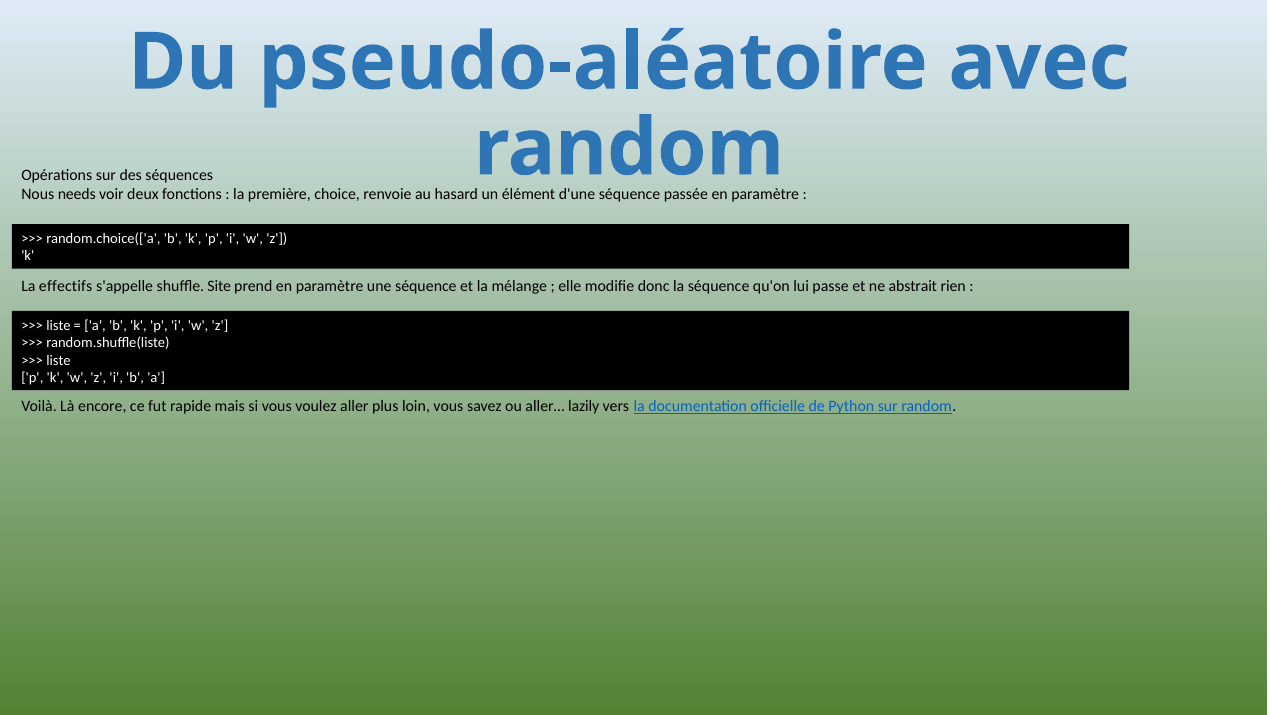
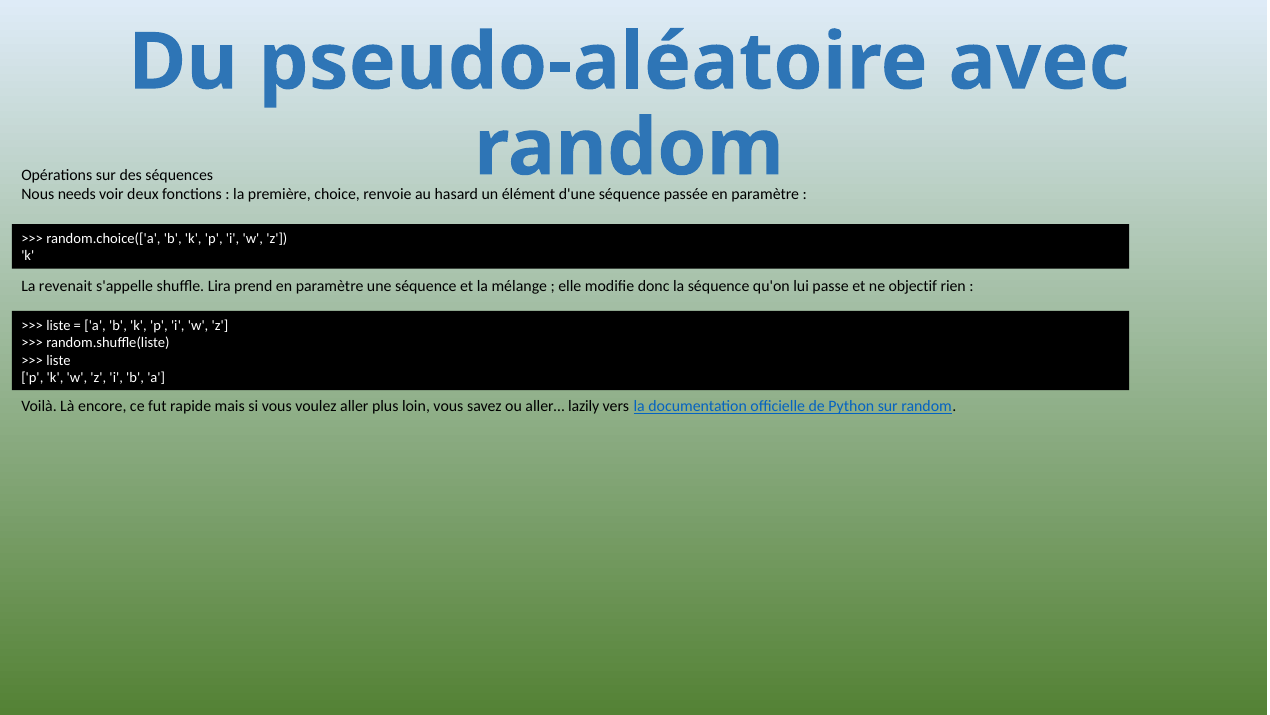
effectifs: effectifs -> revenait (66, 286)
Site: Site -> Lira (219, 286)
abstrait: abstrait -> objectif (913, 286)
